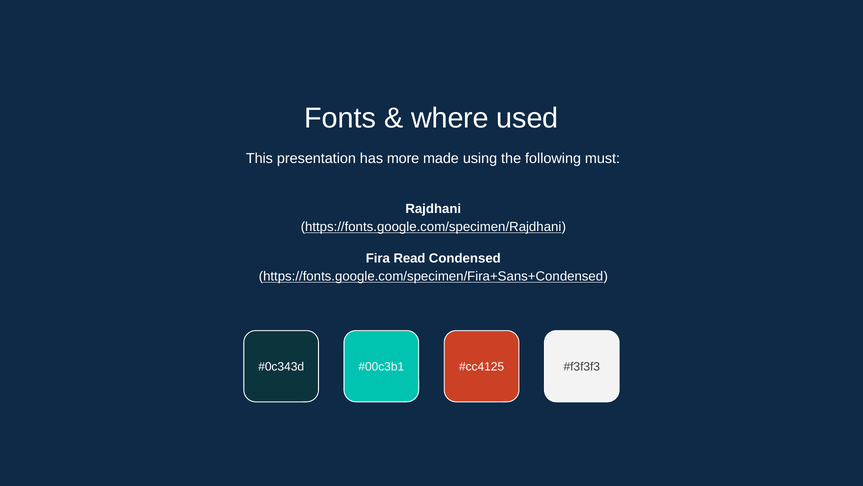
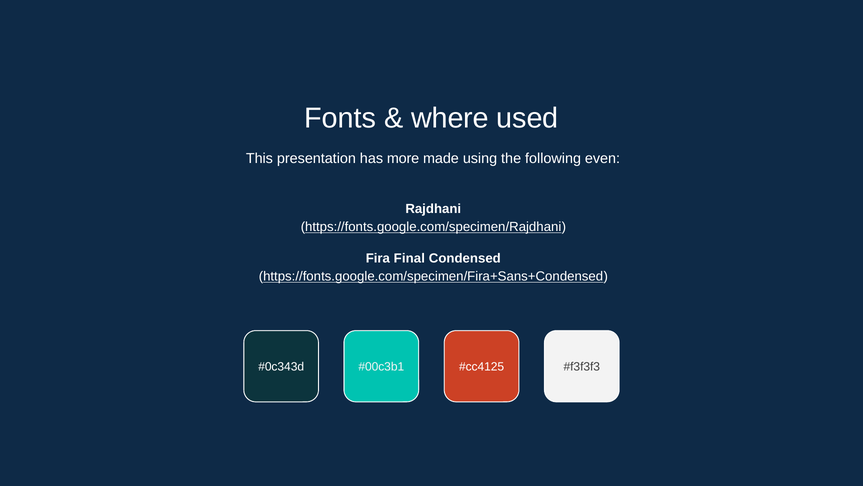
must: must -> even (602, 158)
Read: Read -> Final (409, 258)
